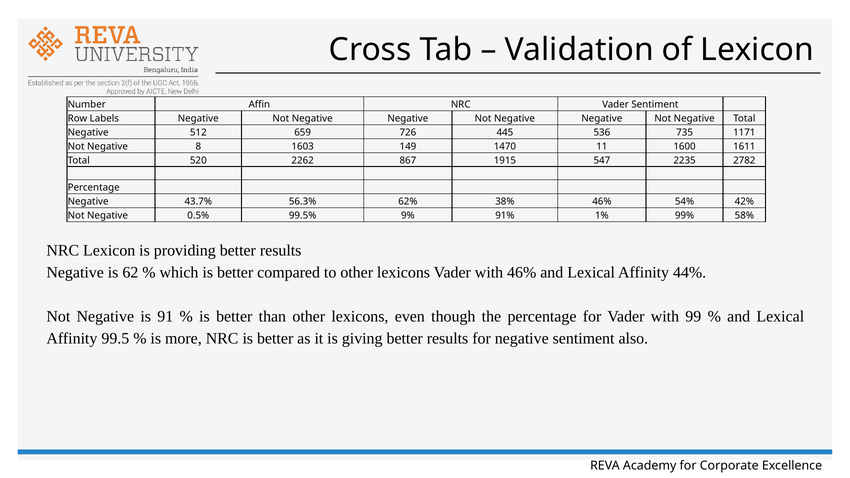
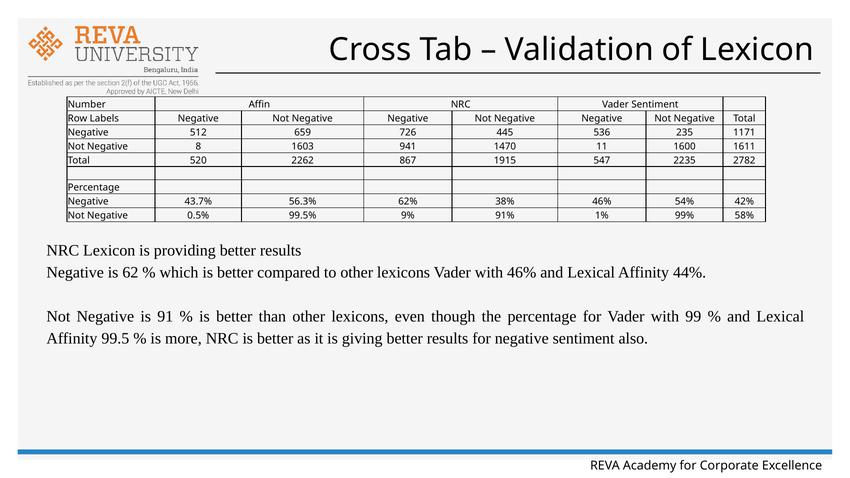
735: 735 -> 235 (685, 133)
149: 149 -> 941 (408, 147)
